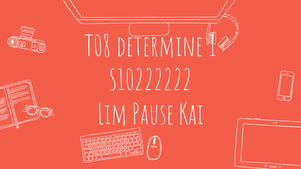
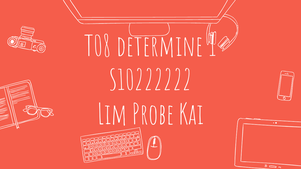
Pause: Pause -> Probe (153, 115)
